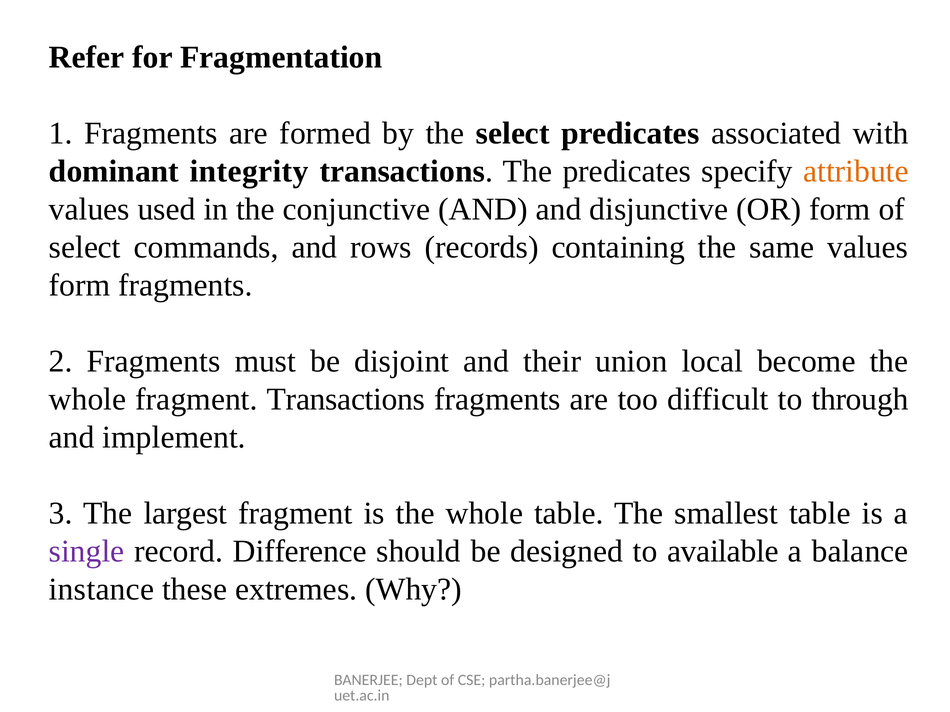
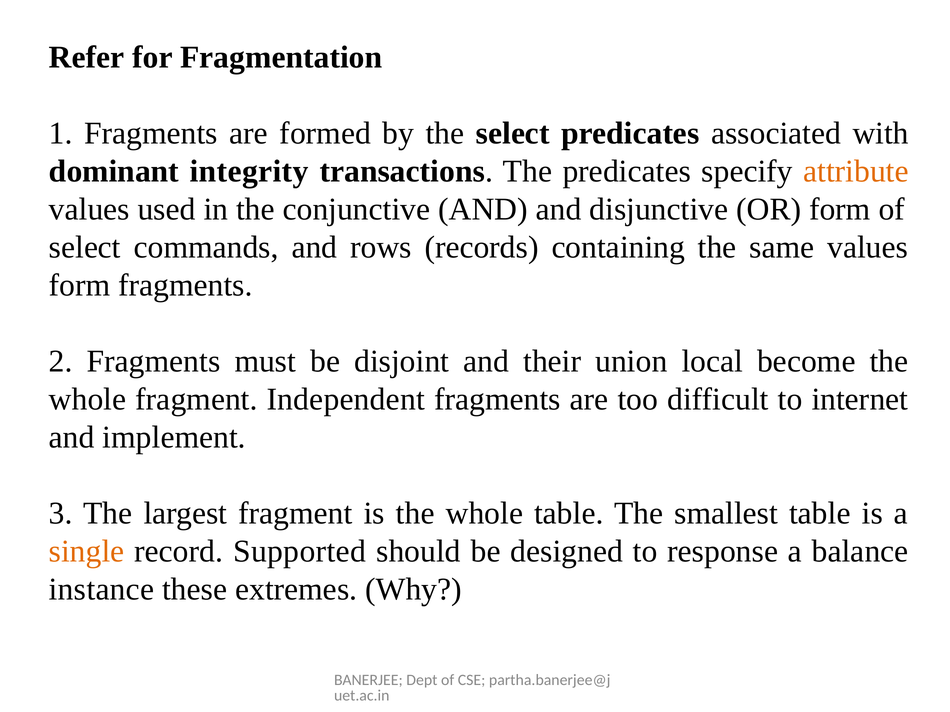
fragment Transactions: Transactions -> Independent (346, 400)
through: through -> internet (860, 400)
single colour: purple -> orange (87, 552)
Difference: Difference -> Supported (300, 552)
available: available -> response (723, 552)
